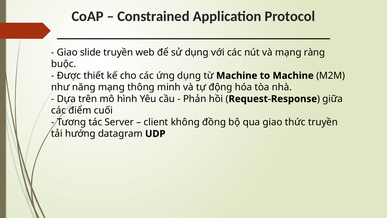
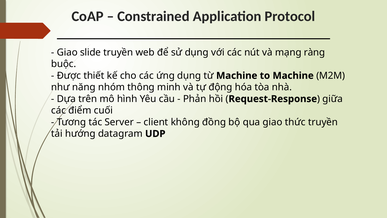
năng mạng: mạng -> nhóm (111, 87)
